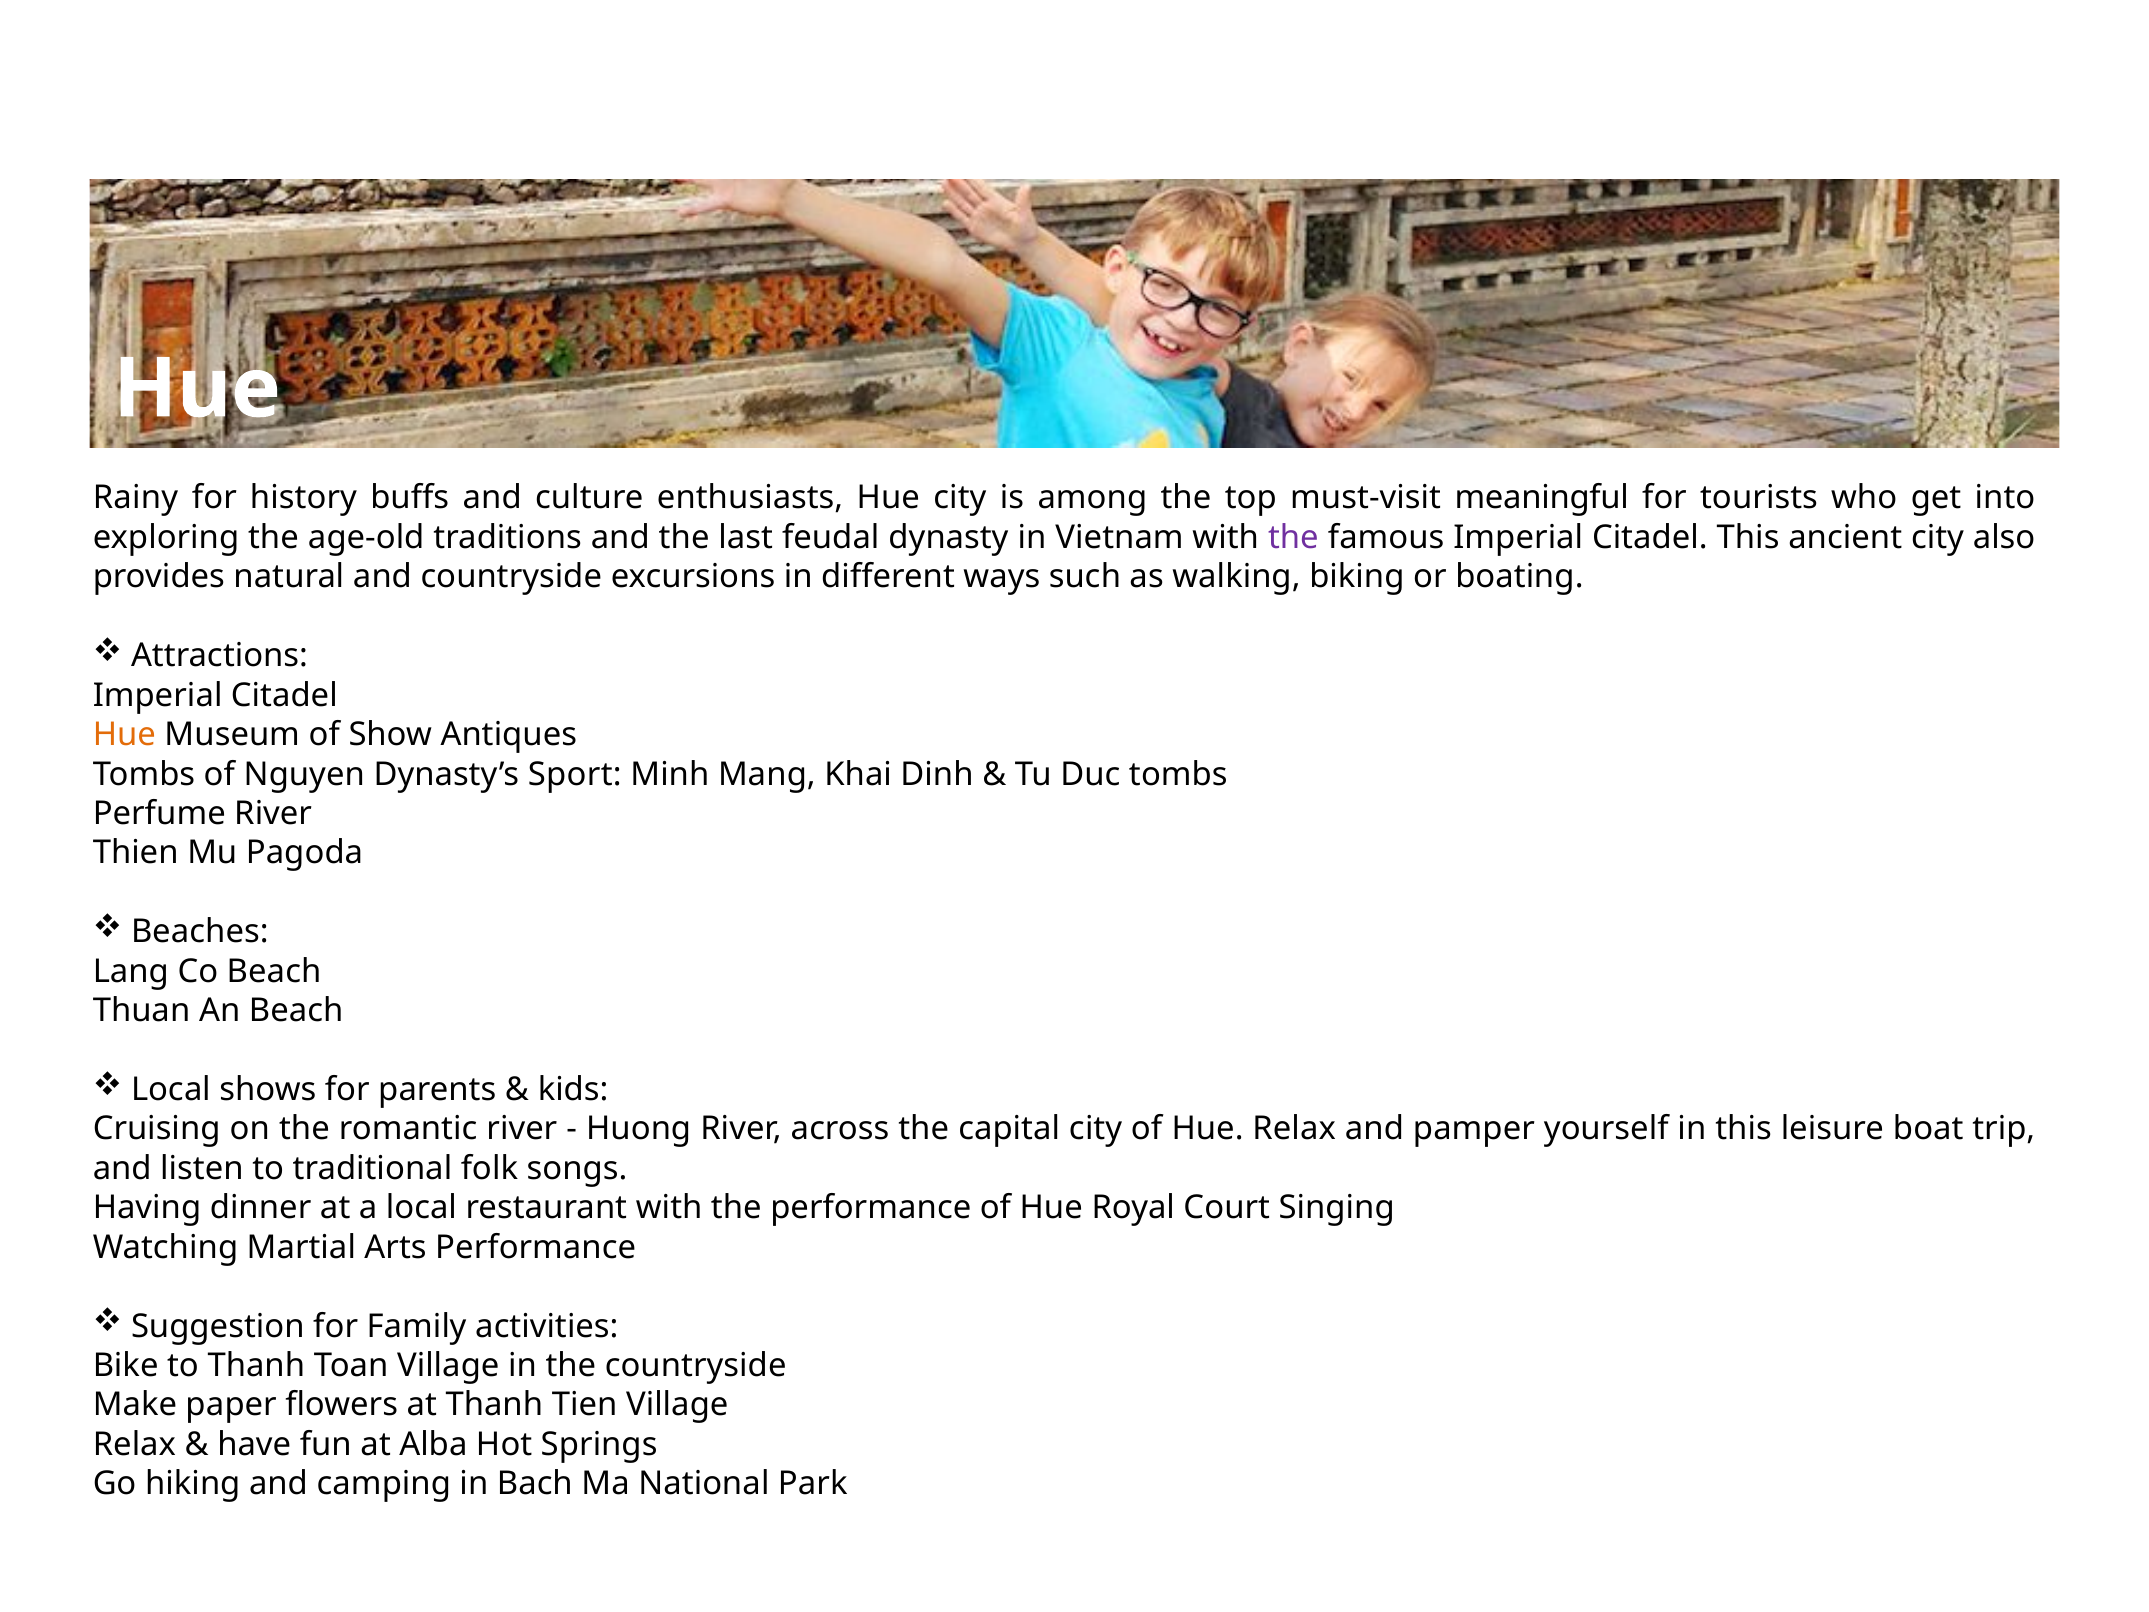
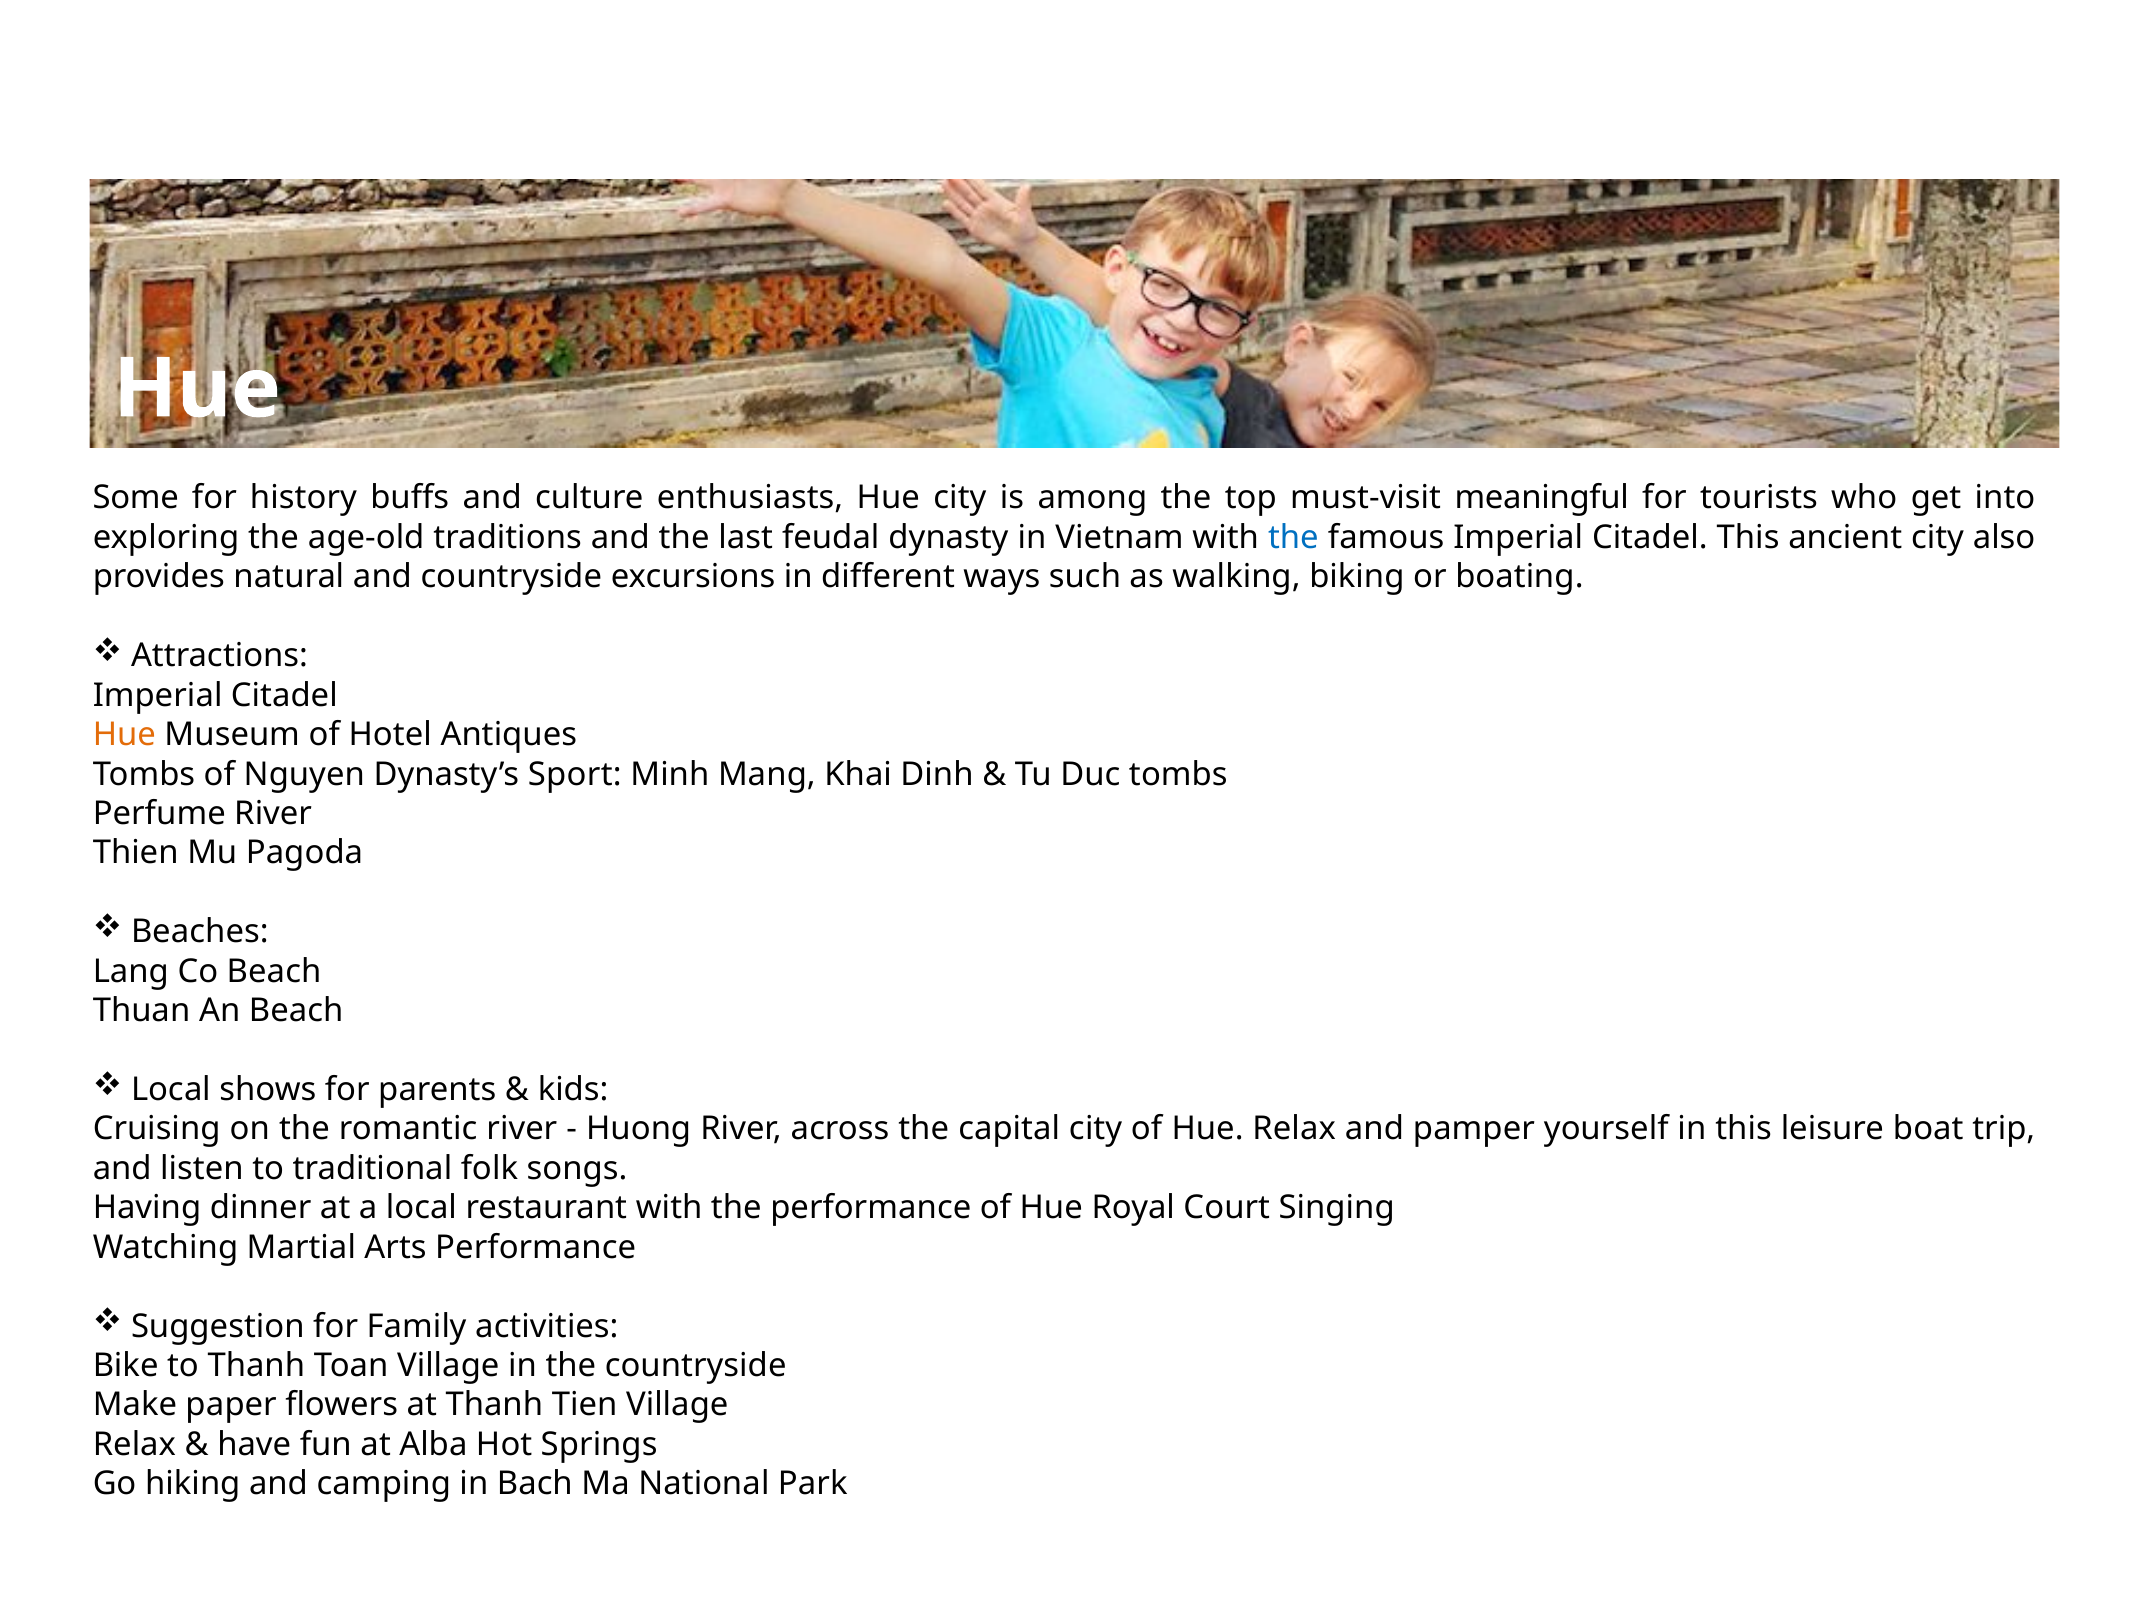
Rainy: Rainy -> Some (136, 498)
the colour: purple -> blue (1293, 537)
Show: Show -> Hotel (390, 735)
